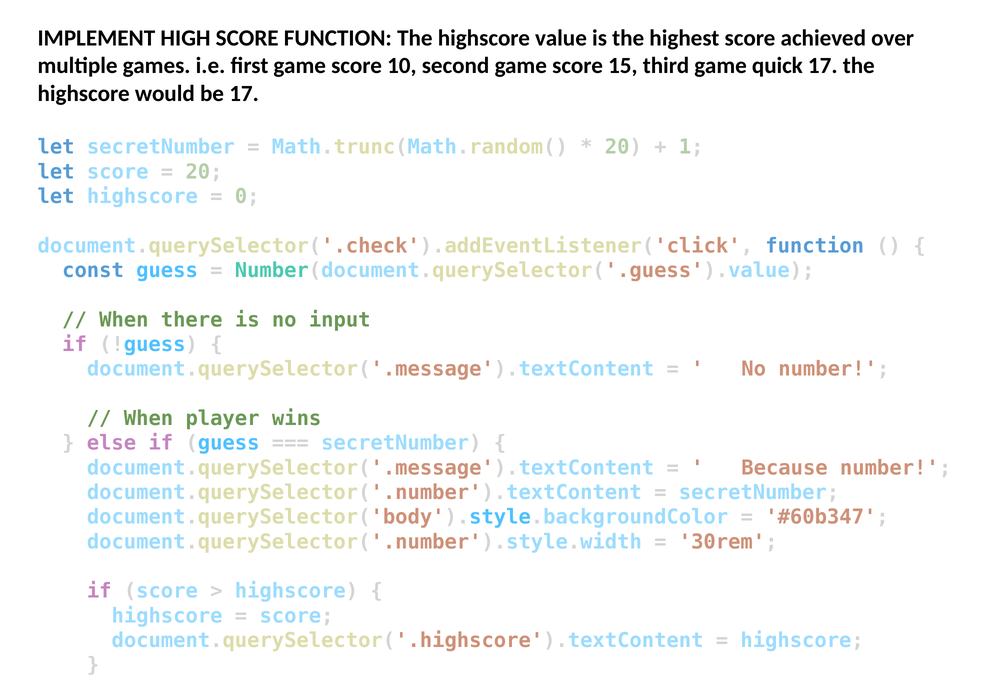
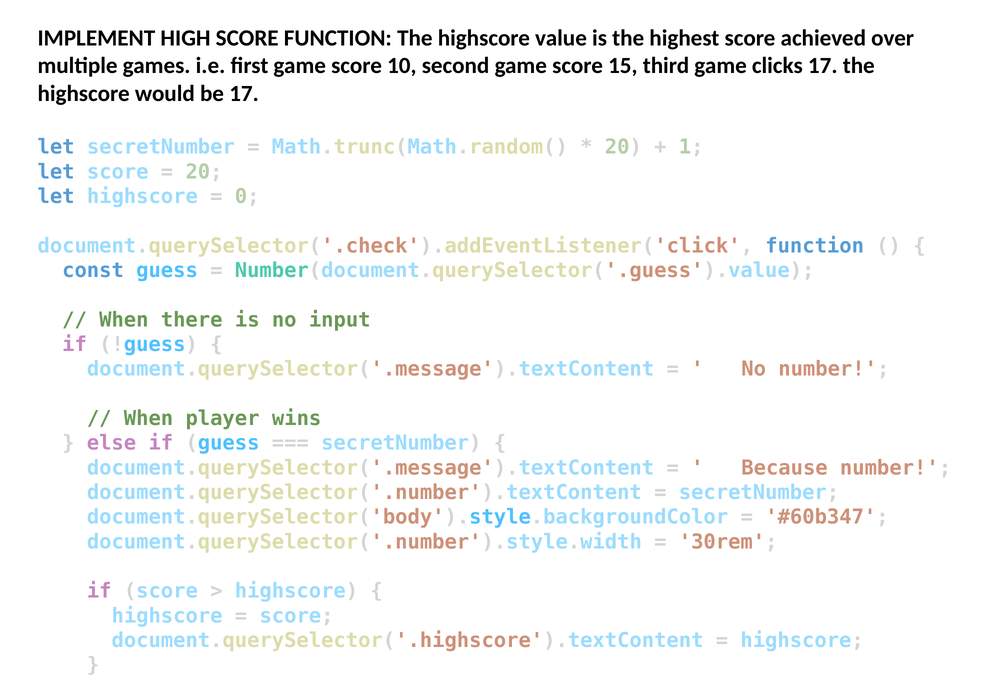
quick: quick -> clicks (777, 66)
